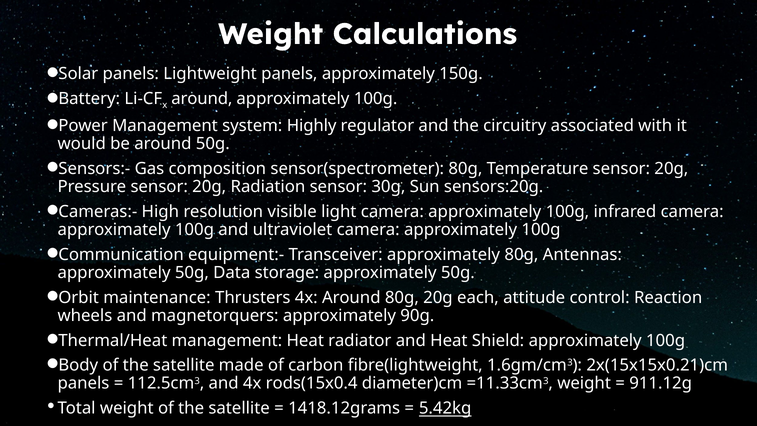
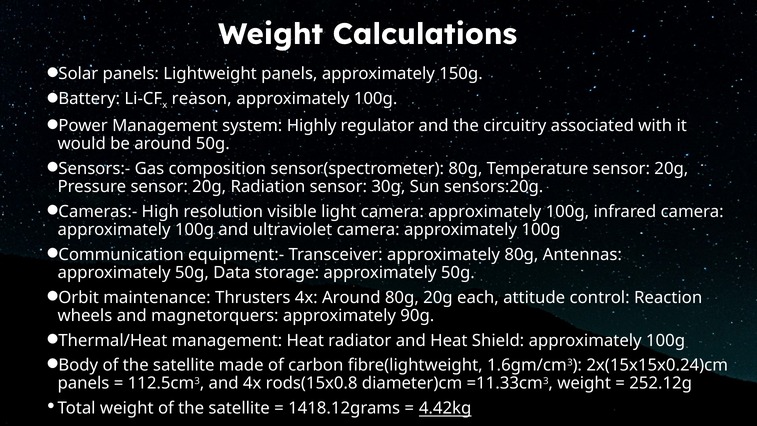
around: around -> reason (202, 99)
2x(15x15x0.21)cm: 2x(15x15x0.21)cm -> 2x(15x15x0.24)cm (657, 365)
rods(15x0.4: rods(15x0.4 -> rods(15x0.8 (312, 383)
911.12g: 911.12g -> 252.12g (661, 383)
5.42kg: 5.42kg -> 4.42kg (445, 408)
